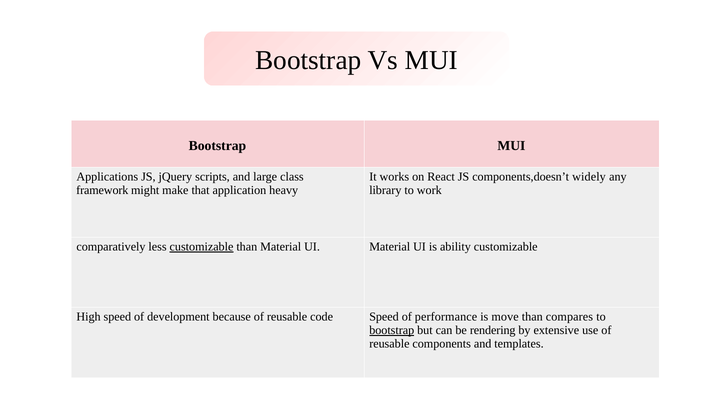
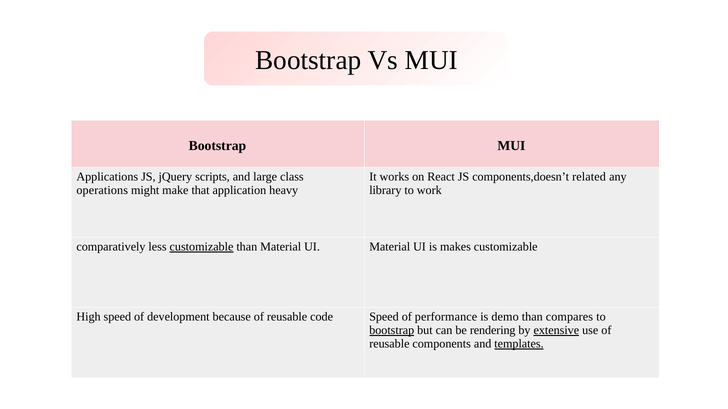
widely: widely -> related (589, 177)
framework: framework -> operations (102, 190)
ability: ability -> makes (455, 247)
move: move -> demo (505, 317)
extensive underline: none -> present (556, 331)
templates underline: none -> present (519, 344)
